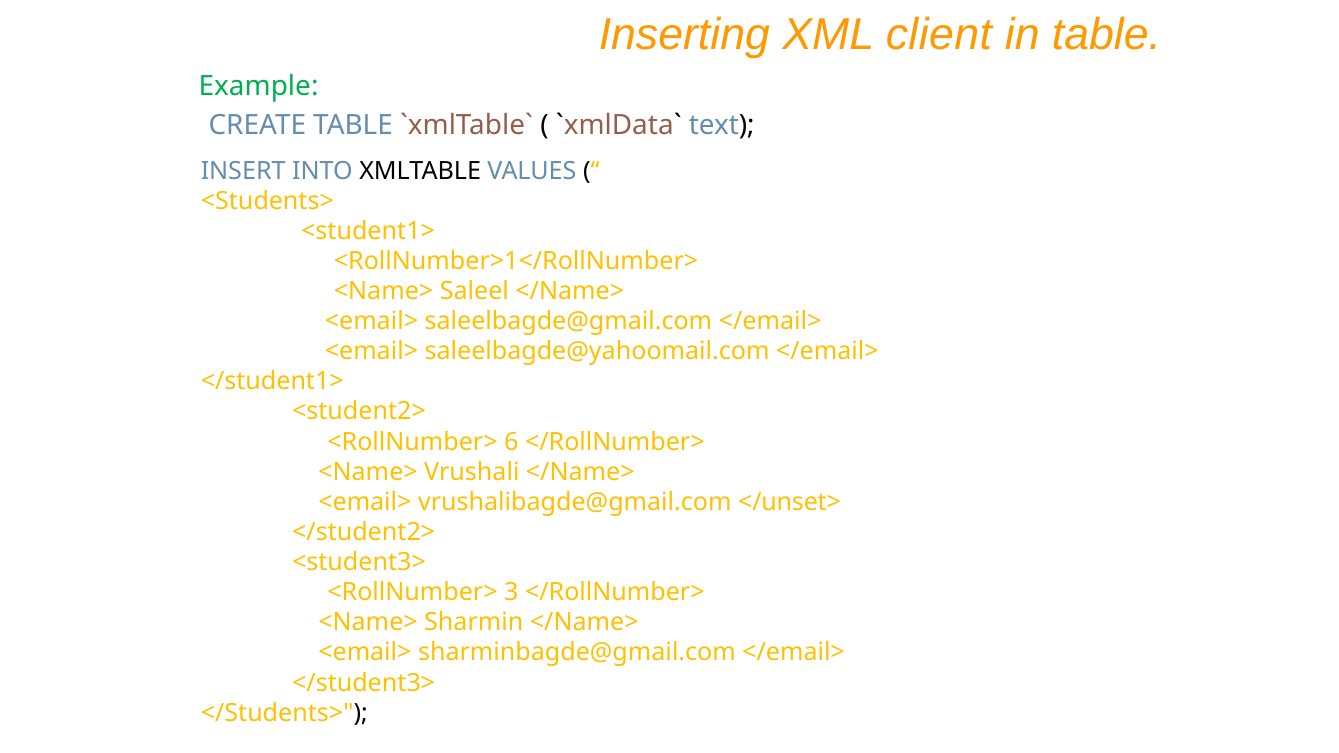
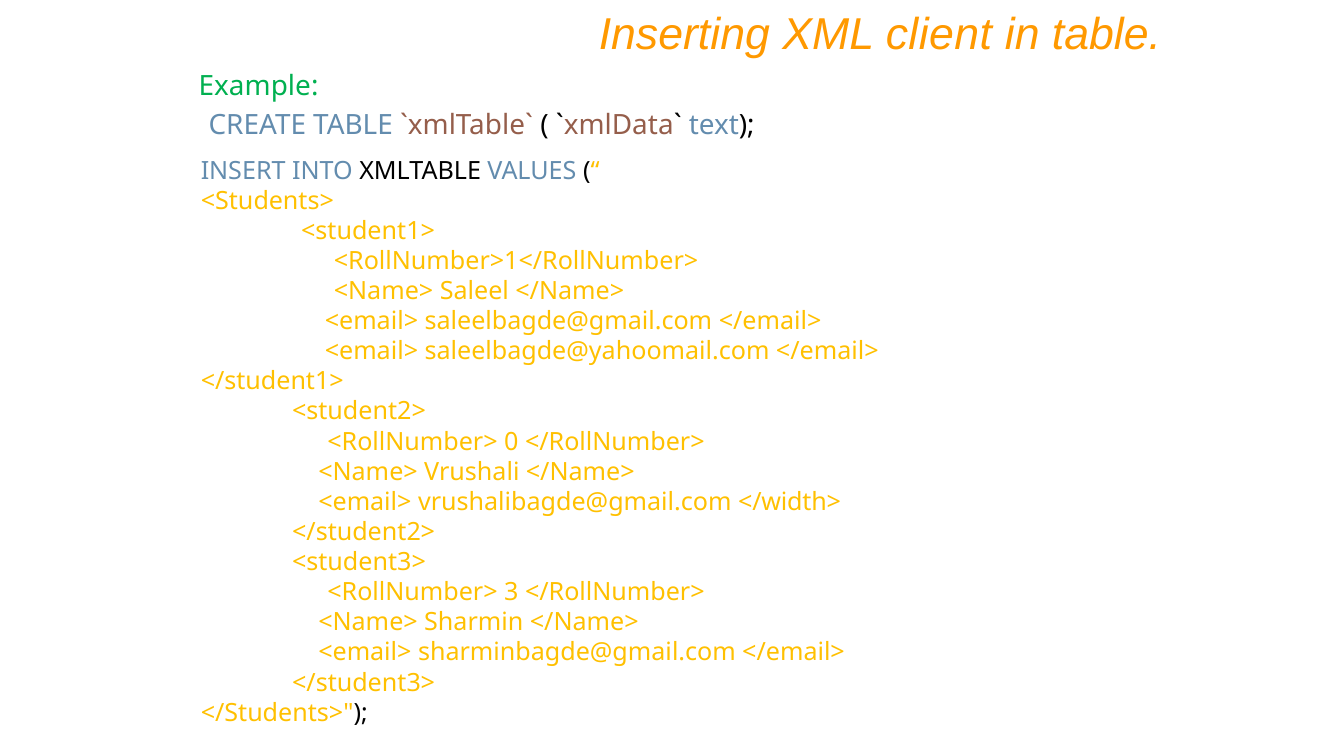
6: 6 -> 0 (511, 442)
</unset>: </unset> -> </width> (790, 502)
